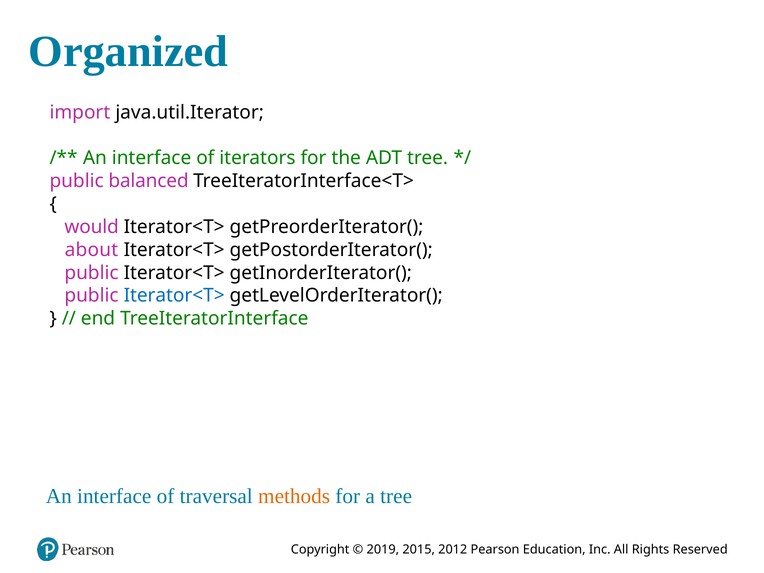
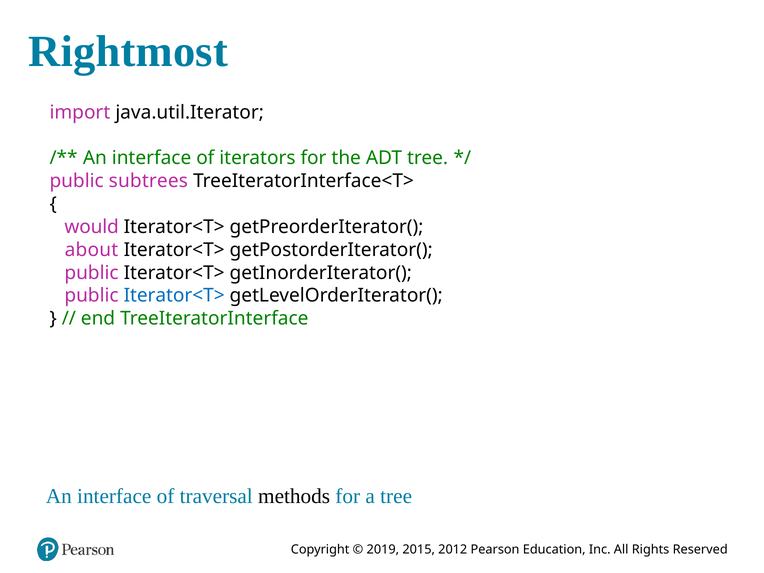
Organized: Organized -> Rightmost (128, 52)
balanced: balanced -> subtrees (148, 181)
methods colour: orange -> black (294, 496)
